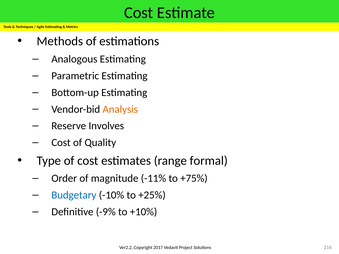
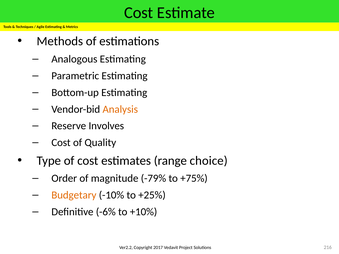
formal: formal -> choice (209, 161)
-11%: -11% -> -79% (153, 179)
Budgetary colour: blue -> orange (74, 195)
-9%: -9% -> -6% (106, 212)
